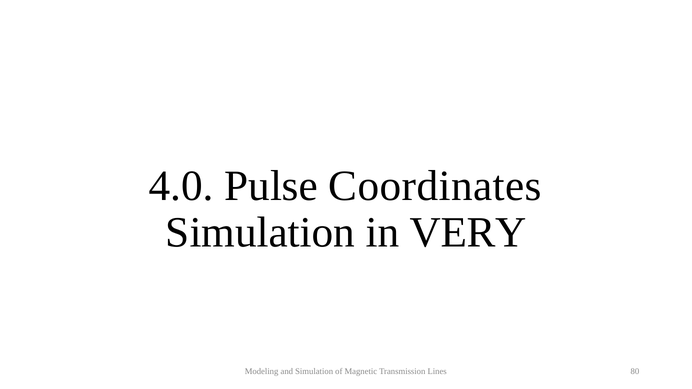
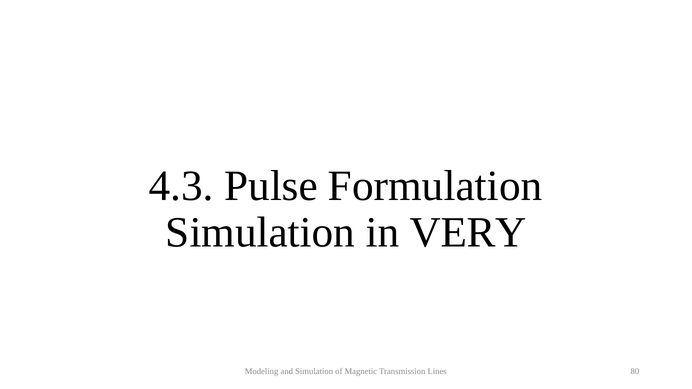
4.0: 4.0 -> 4.3 (181, 186)
Coordinates: Coordinates -> Formulation (435, 186)
